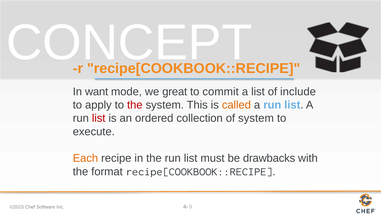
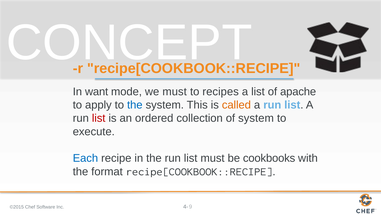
we great: great -> must (175, 92)
commit: commit -> recipes (221, 92)
include: include -> apache (298, 92)
the colour: red -> blue (135, 105)
Each colour: orange -> blue (85, 159)
drawbacks: drawbacks -> cookbooks (269, 159)
